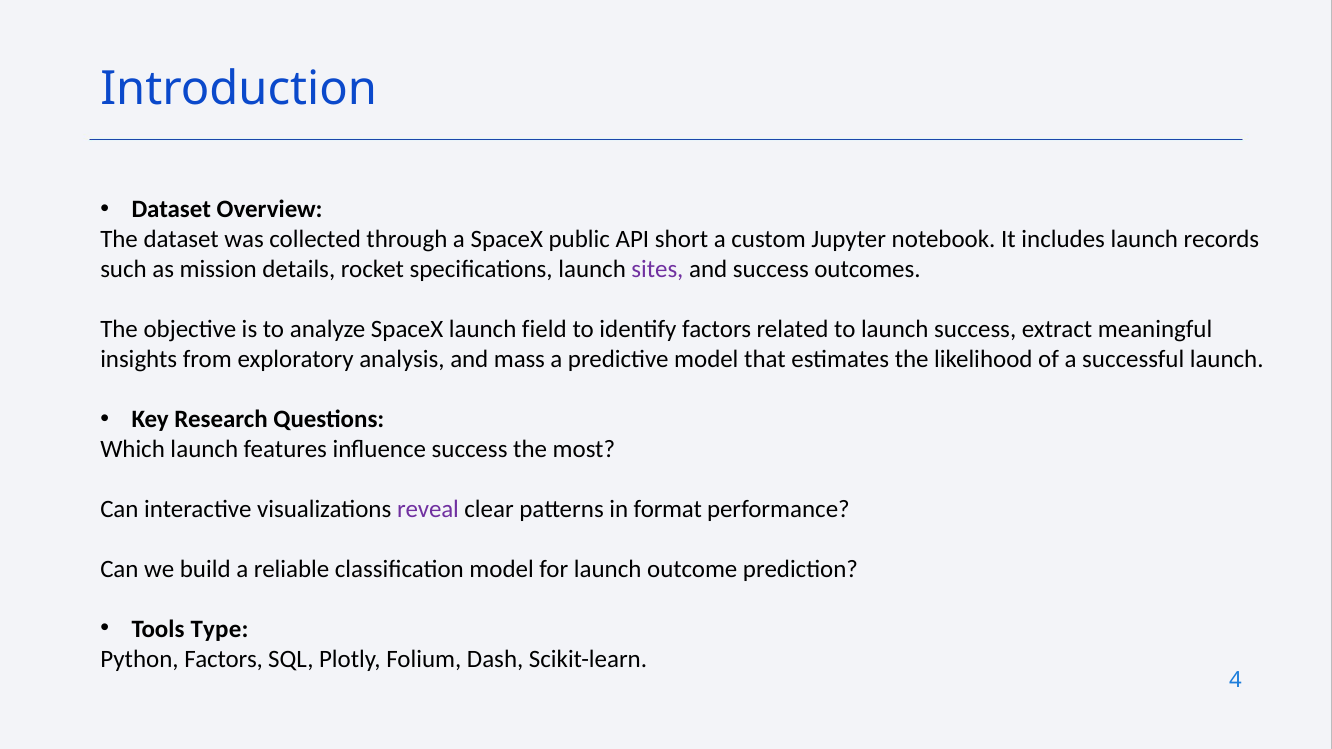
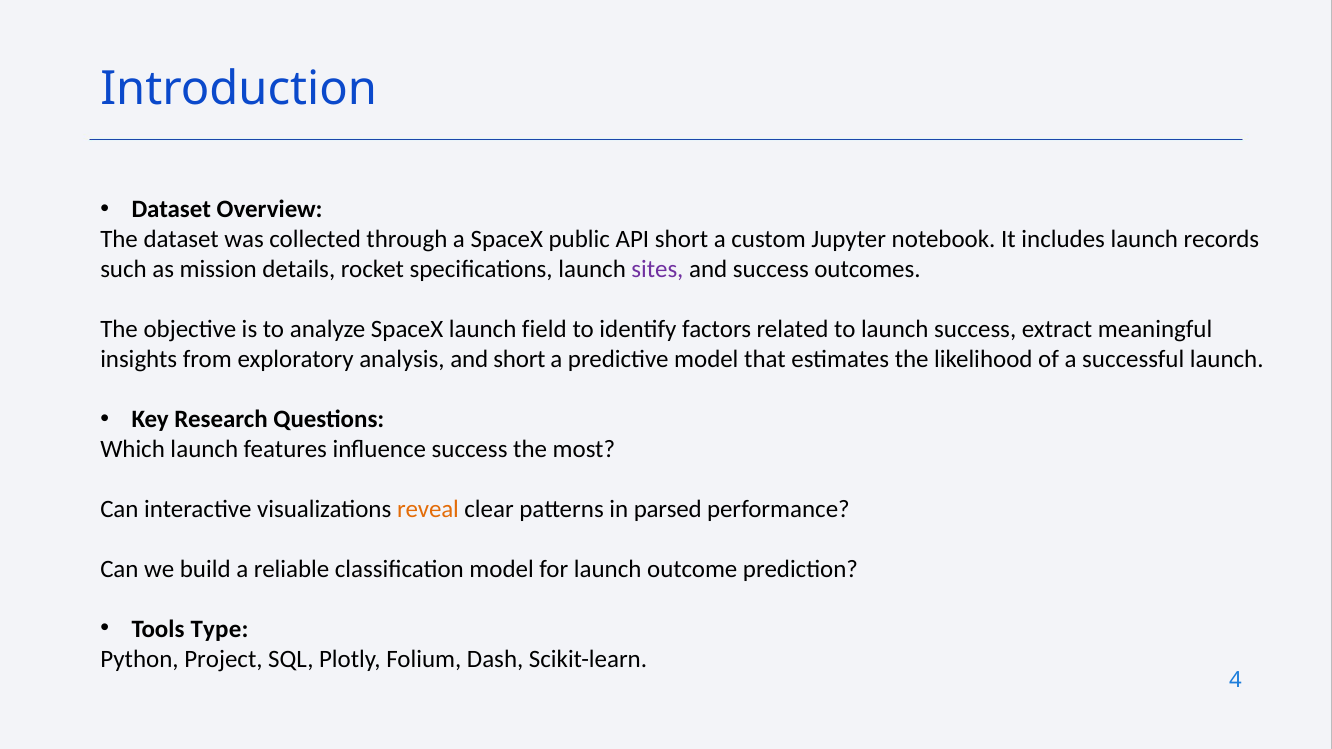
and mass: mass -> short (520, 359)
reveal colour: purple -> orange (428, 509)
format: format -> parsed (668, 509)
Python Factors: Factors -> Project (223, 659)
